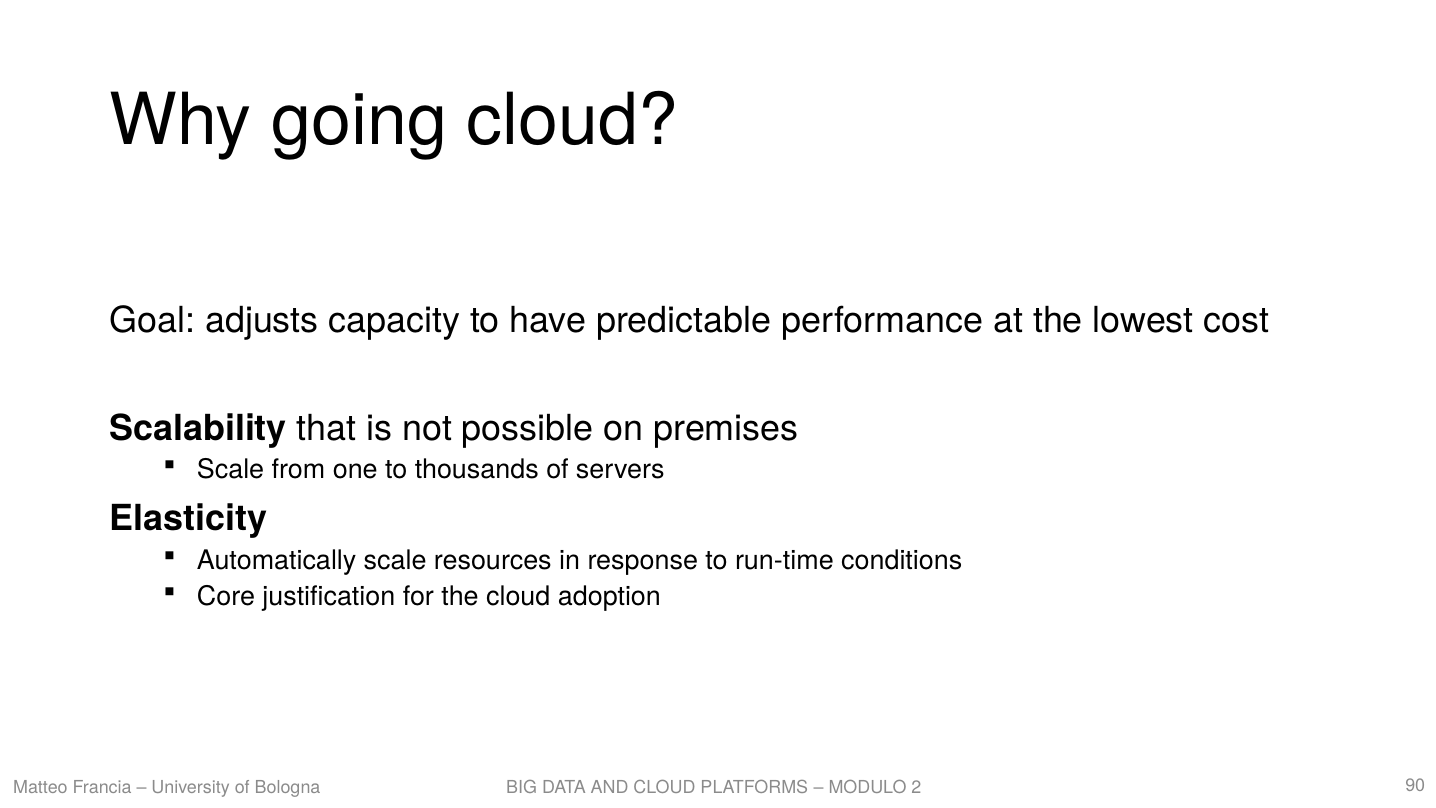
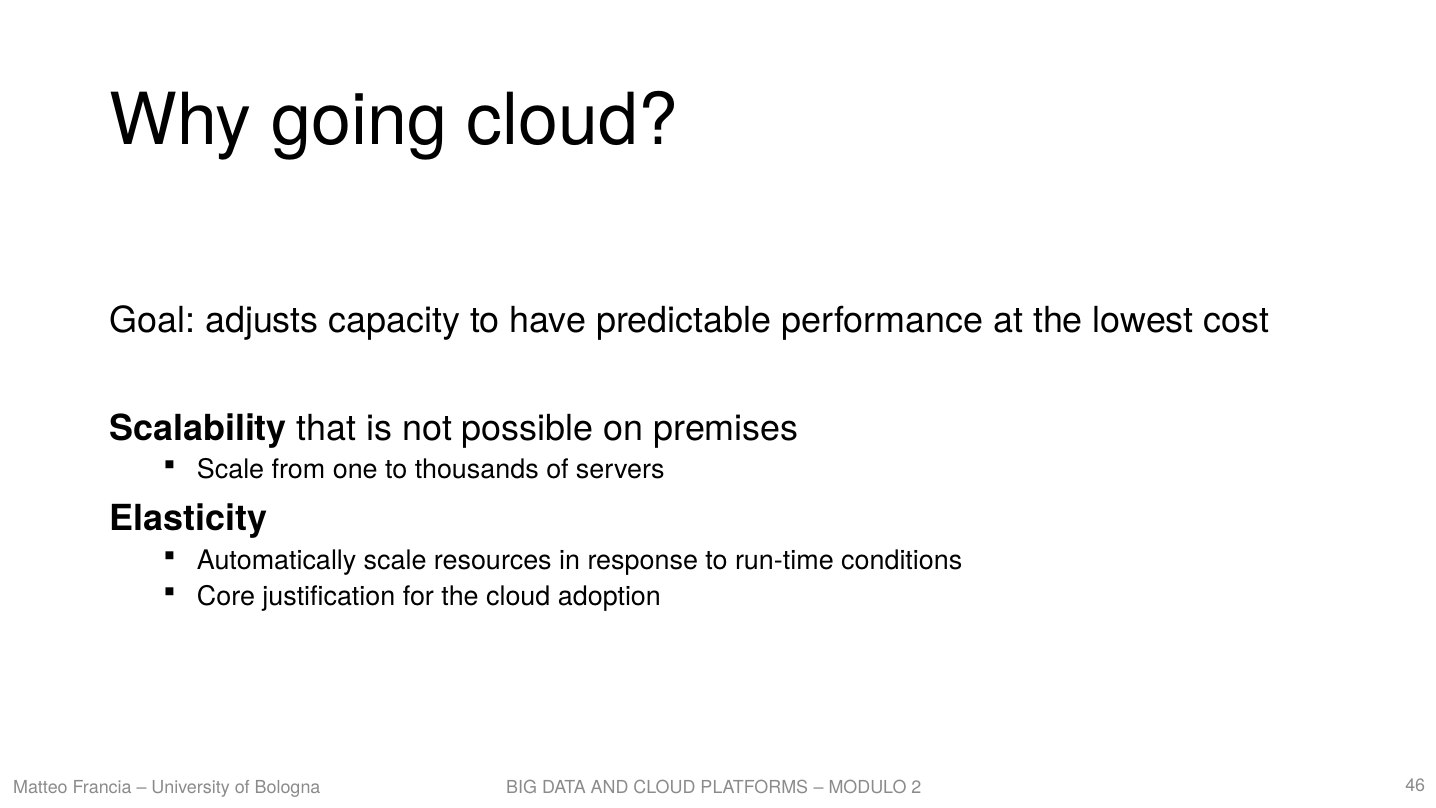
90: 90 -> 46 (1415, 785)
